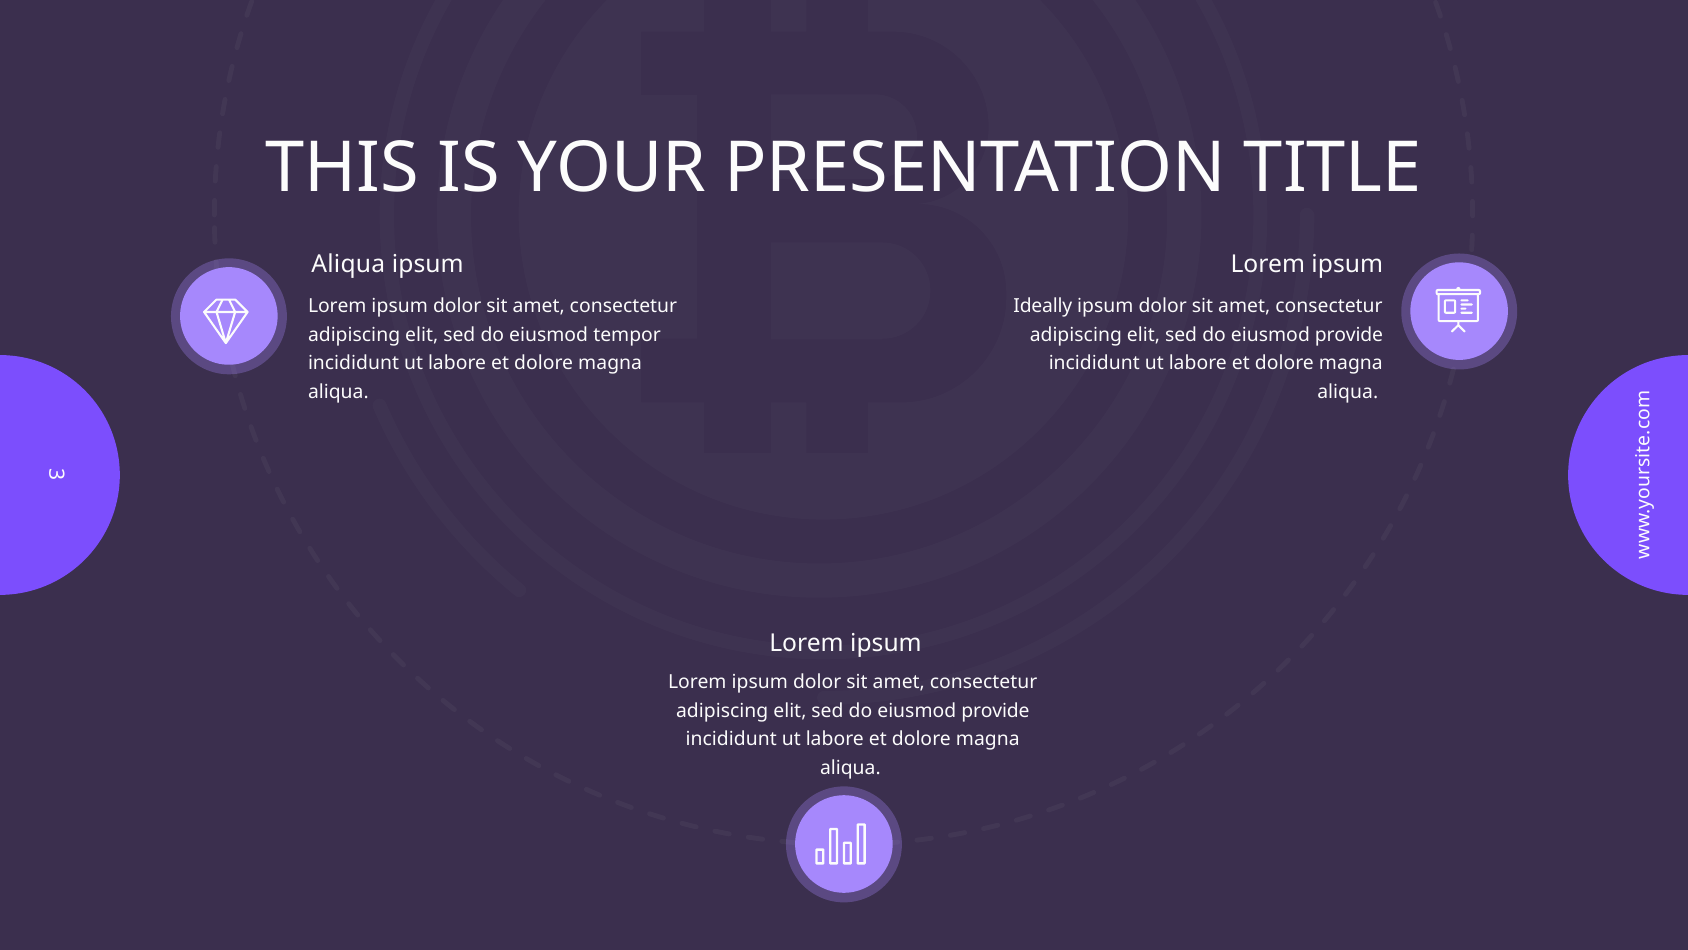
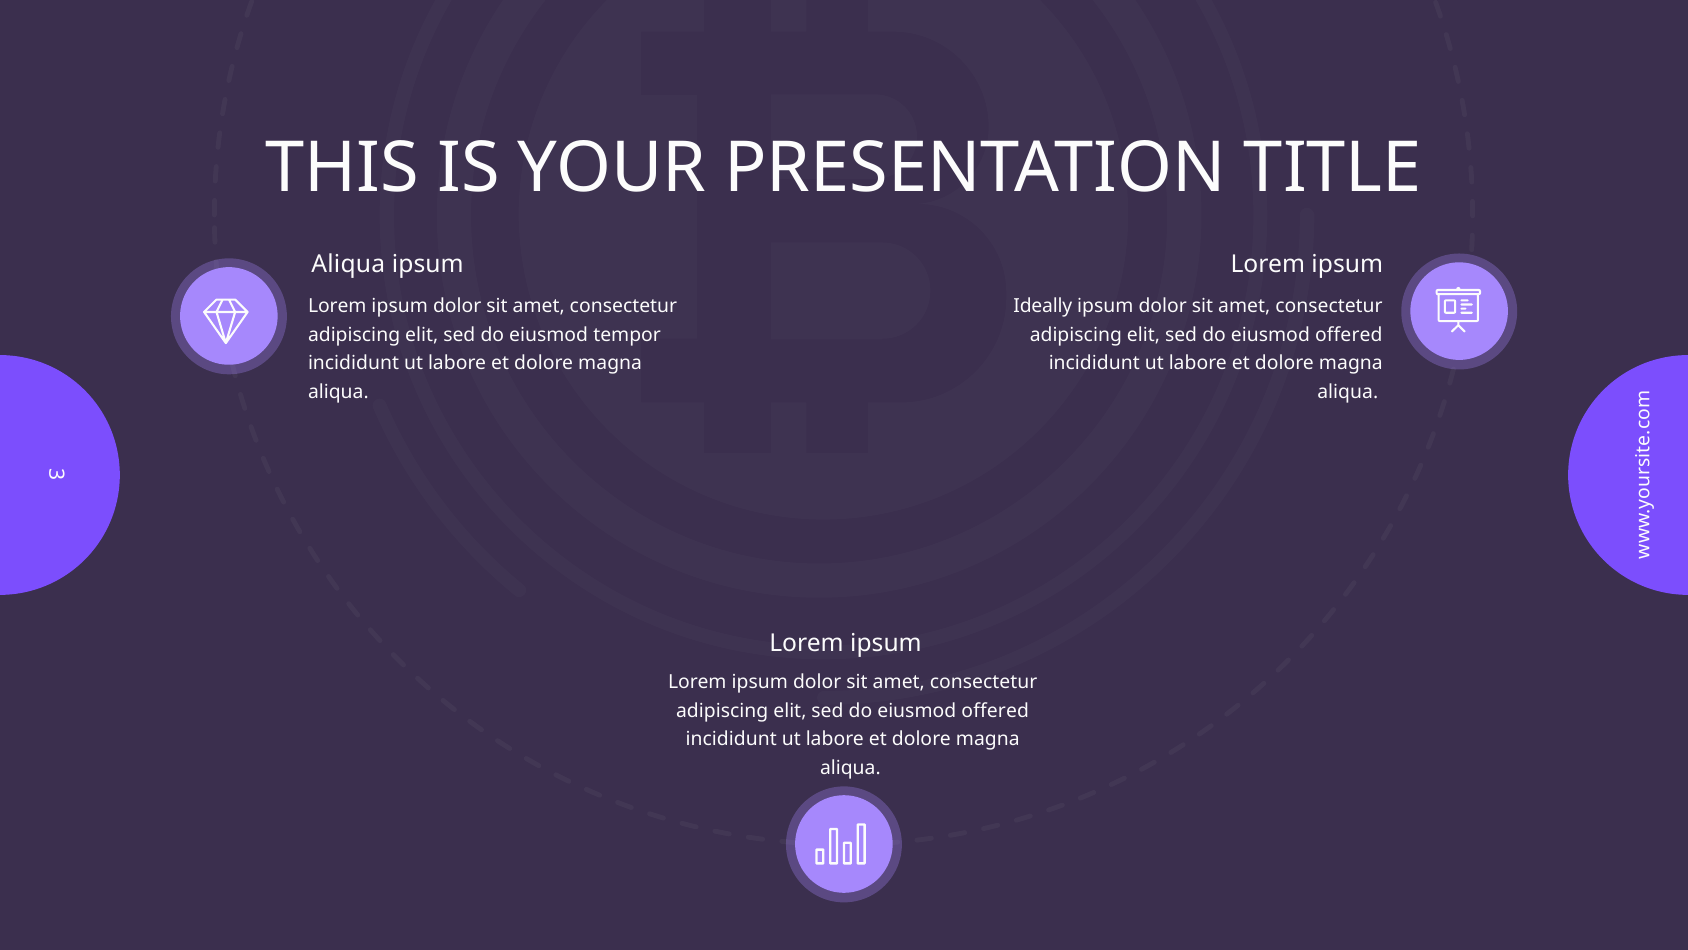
provide: provide -> offered (1349, 335)
provide: provide -> offered (995, 711)
